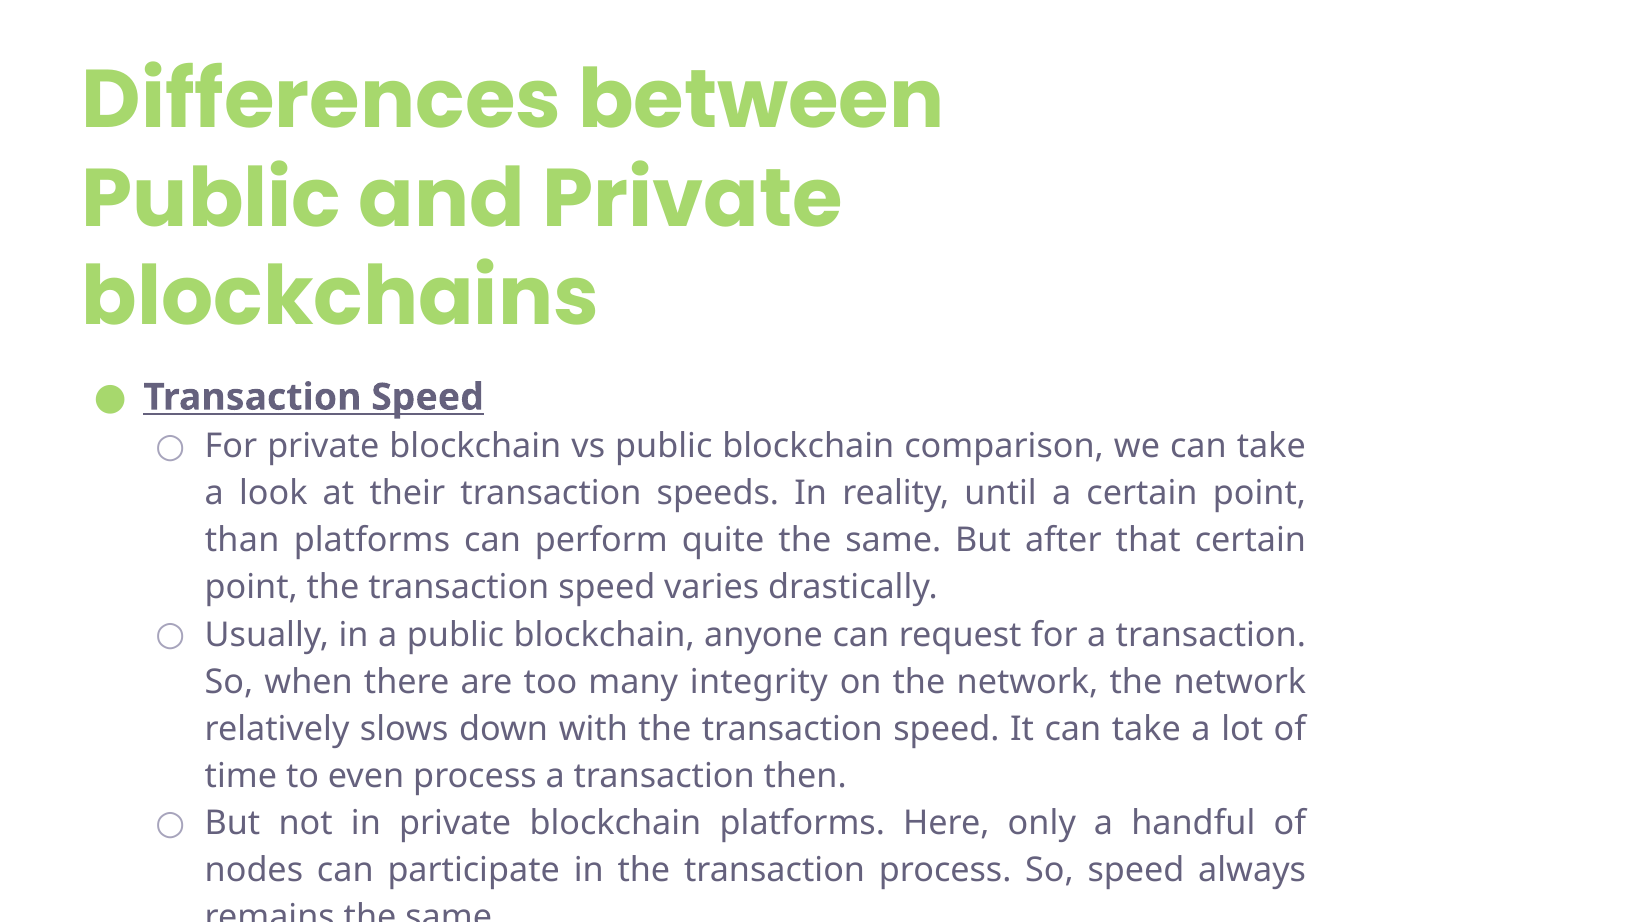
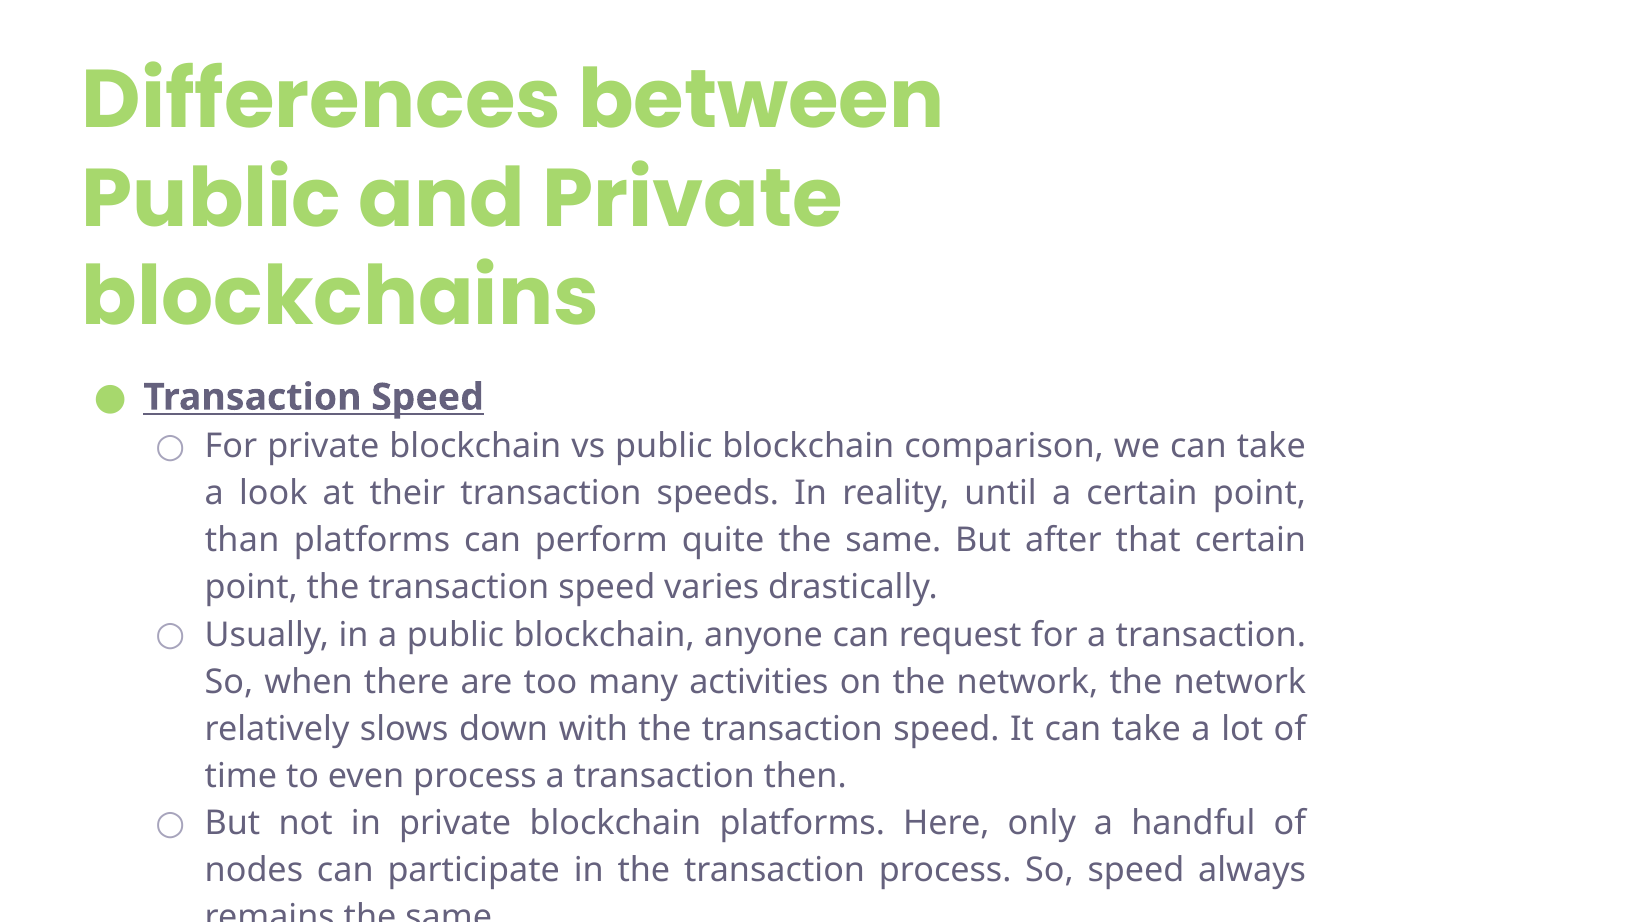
integrity: integrity -> activities (759, 681)
